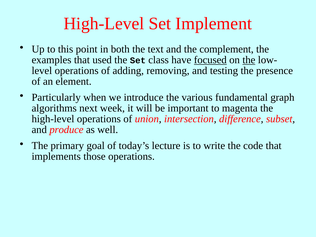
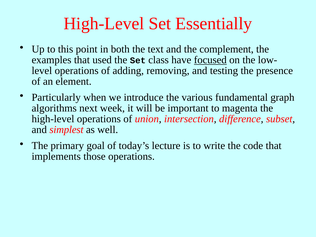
Implement: Implement -> Essentially (214, 24)
the underline: present -> none (249, 60)
produce: produce -> simplest (66, 130)
